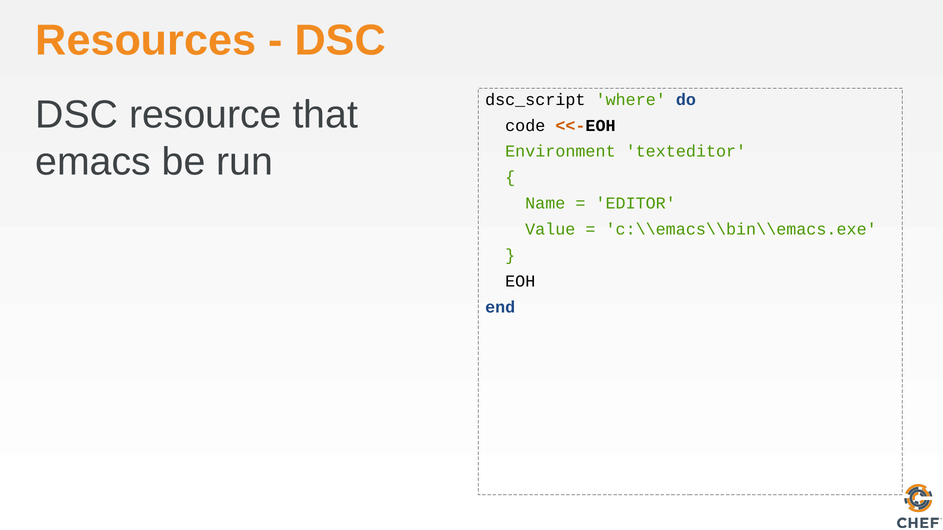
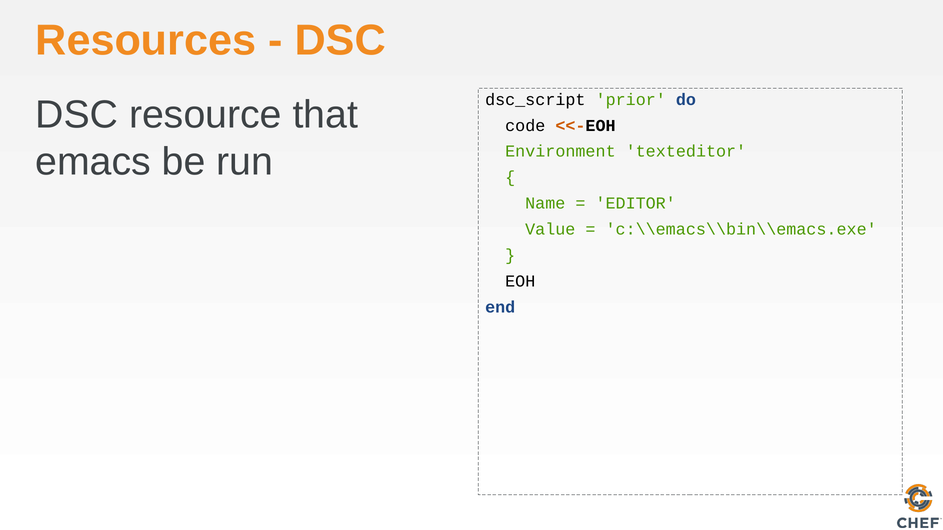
where: where -> prior (631, 100)
